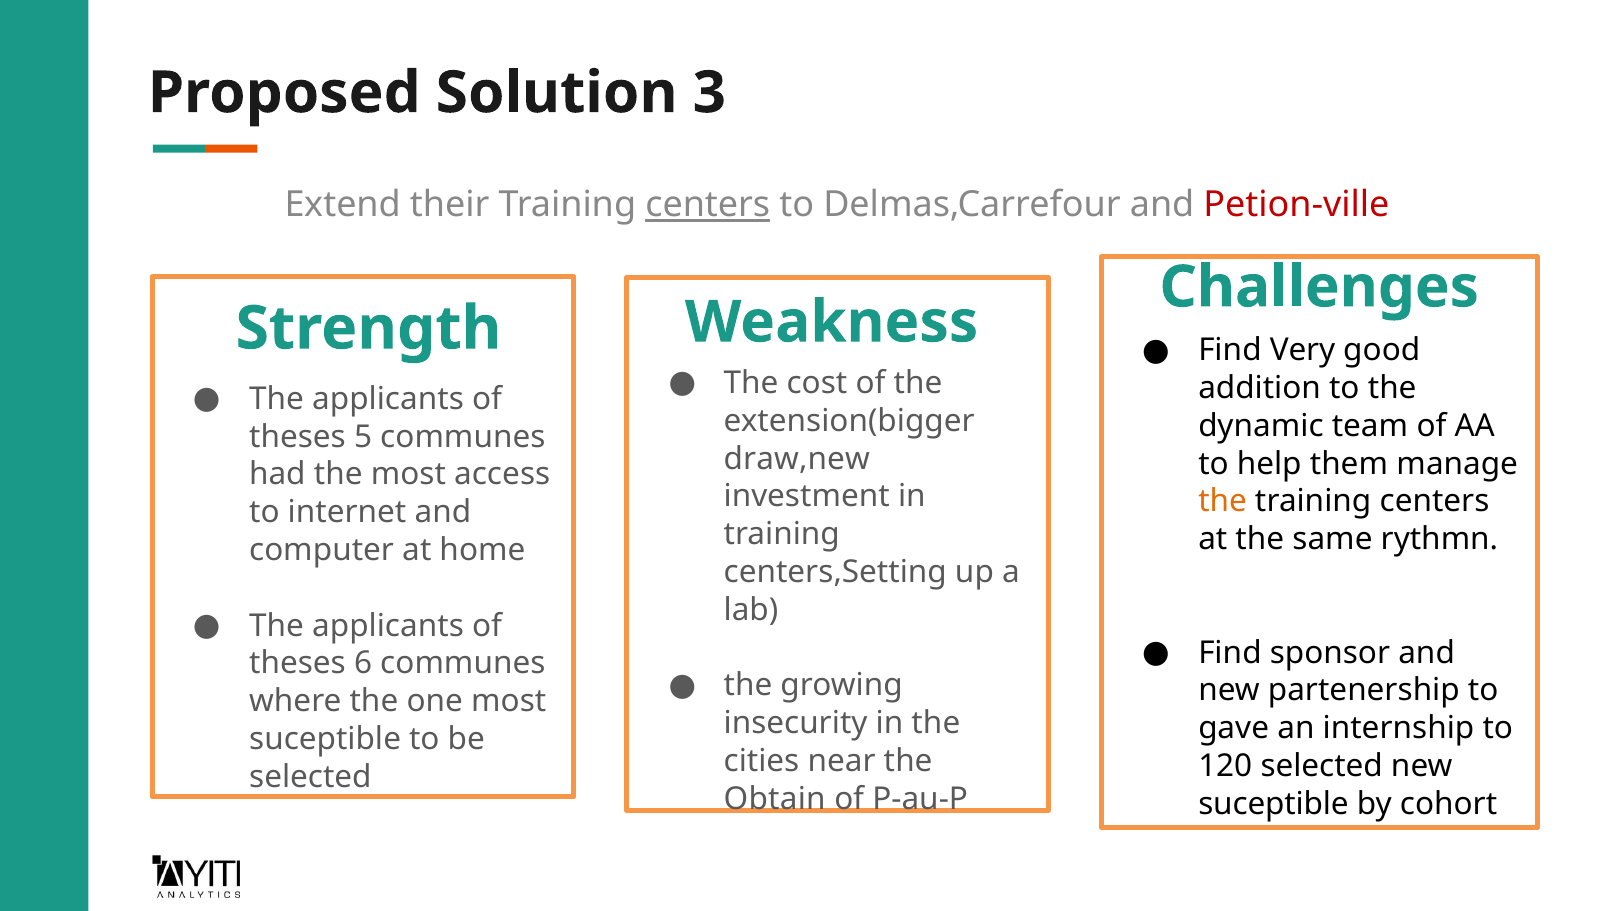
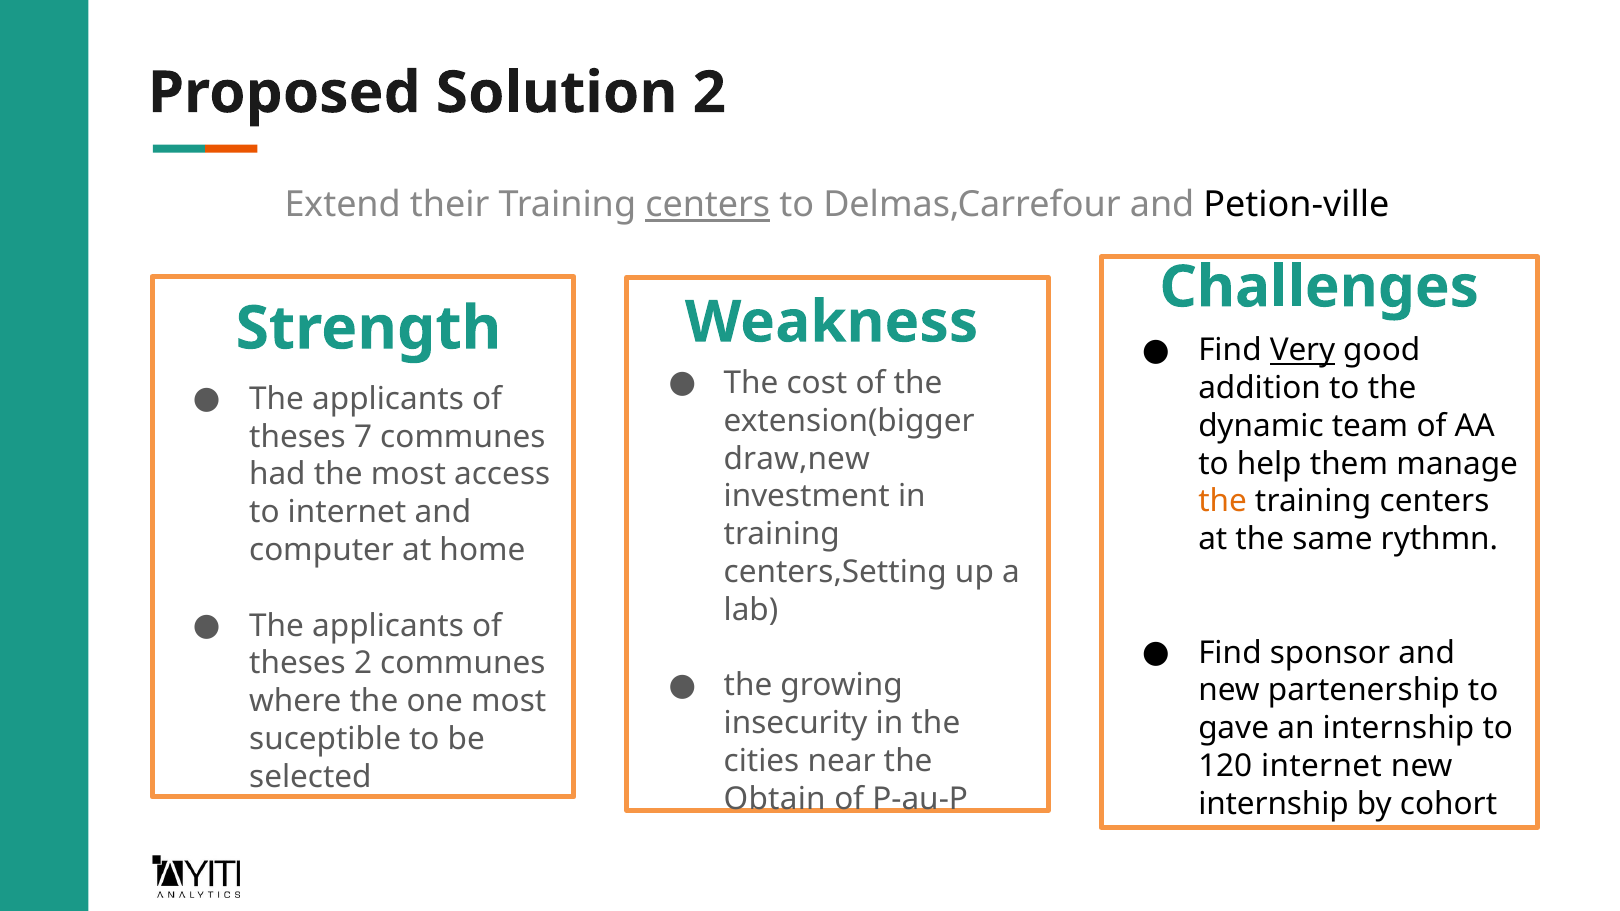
Solution 3: 3 -> 2 (709, 93)
Petion-ville colour: red -> black (1296, 205)
Very underline: none -> present (1302, 350)
5: 5 -> 7 (363, 437)
theses 6: 6 -> 2 (363, 664)
120 selected: selected -> internet (1321, 766)
suceptible: suceptible -> internship (1273, 804)
